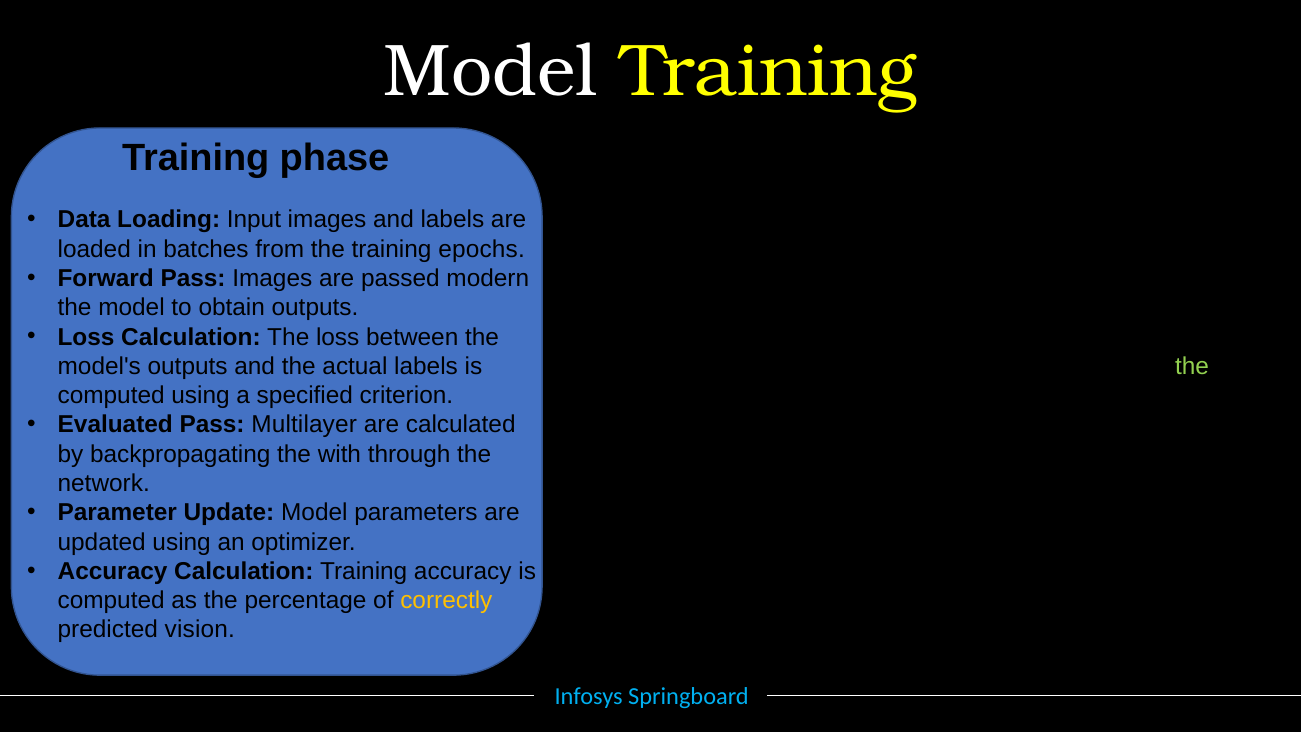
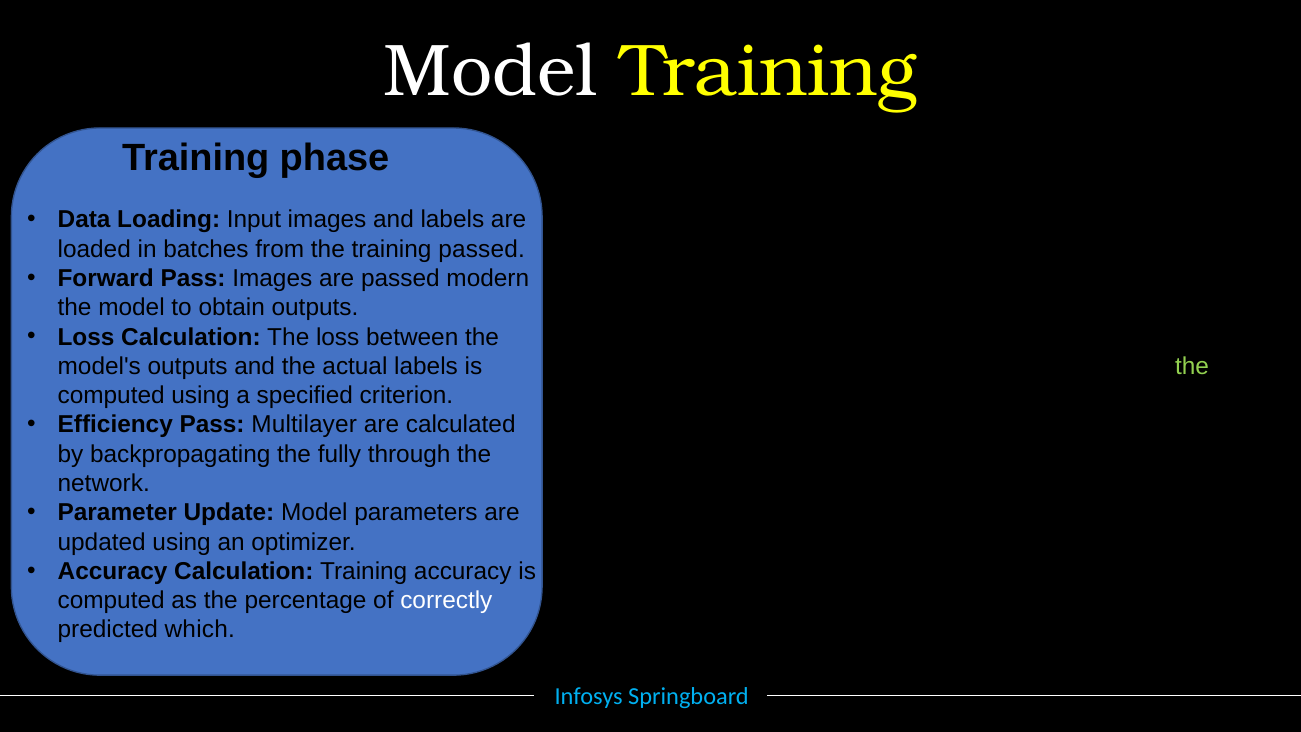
training epochs: epochs -> passed (482, 249)
Evaluated: Evaluated -> Efficiency (115, 425)
with: with -> fully (339, 454)
correctly colour: yellow -> white (446, 600)
vision: vision -> which (200, 630)
